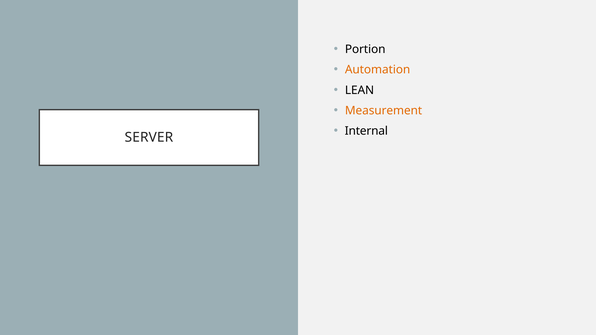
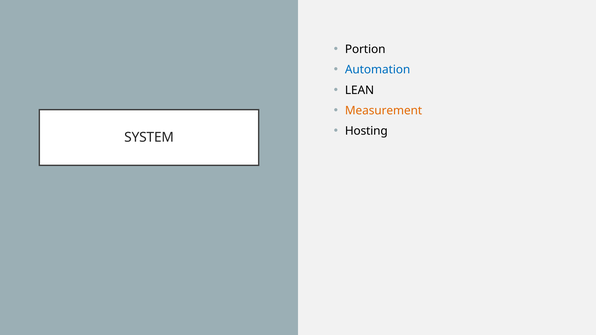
Automation colour: orange -> blue (378, 70)
Internal: Internal -> Hosting (366, 131)
SERVER: SERVER -> SYSTEM (149, 137)
